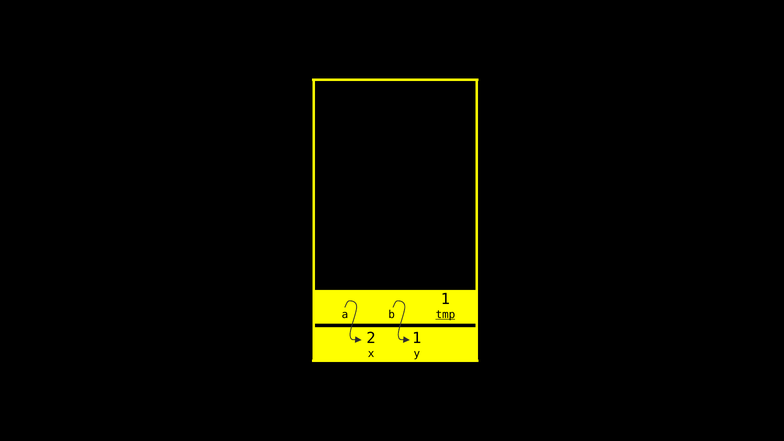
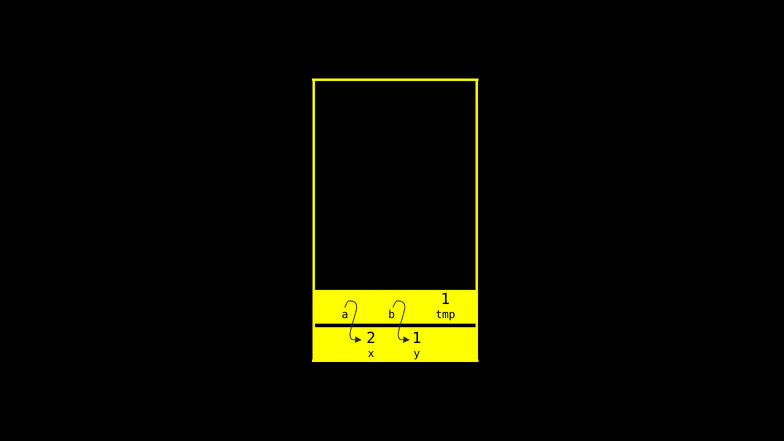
tmp underline: present -> none (445, 315)
